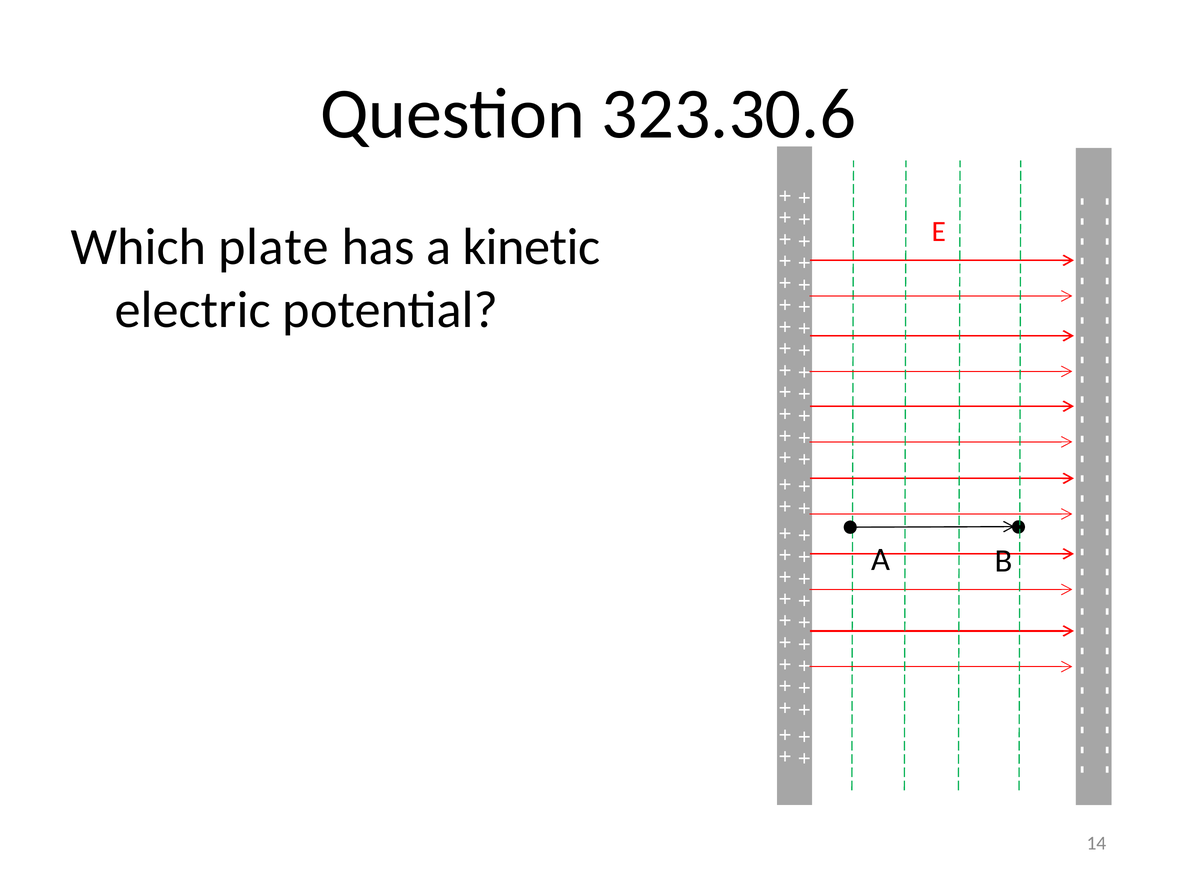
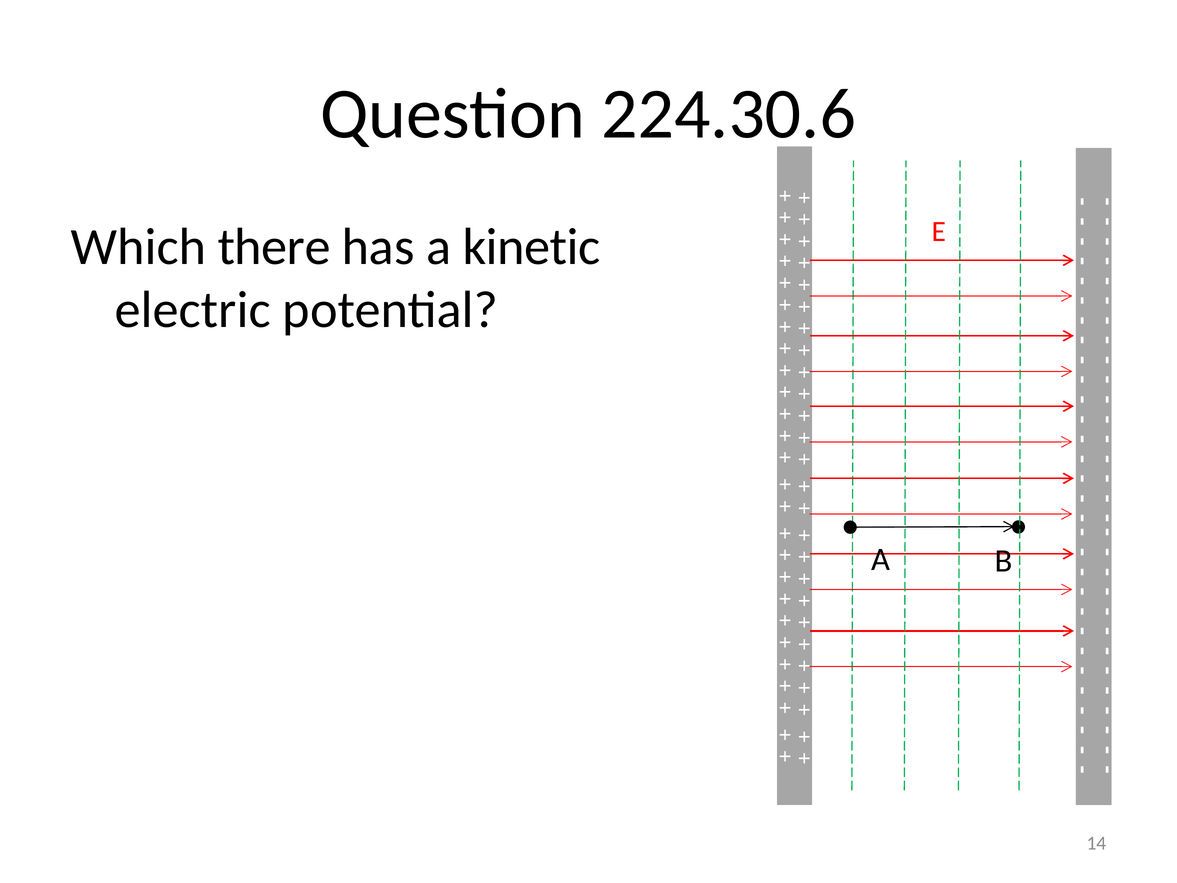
323.30.6: 323.30.6 -> 224.30.6 (729, 114)
plate: plate -> there (274, 247)
